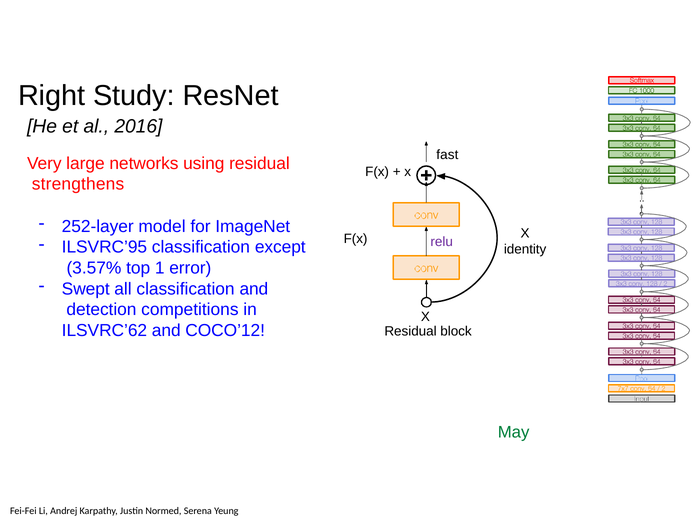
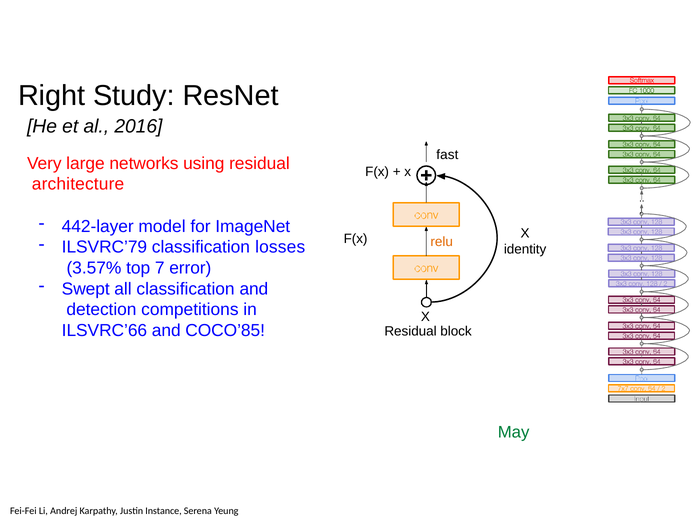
strengthens: strengthens -> architecture (78, 184)
252-layer: 252-layer -> 442-layer (98, 227)
relu colour: purple -> orange (442, 242)
ILSVRC’95: ILSVRC’95 -> ILSVRC’79 (104, 247)
except: except -> losses (280, 247)
top 1: 1 -> 7 (160, 268)
ILSVRC’62: ILSVRC’62 -> ILSVRC’66 (104, 331)
COCO’12: COCO’12 -> COCO’85 (225, 331)
Normed: Normed -> Instance (164, 511)
